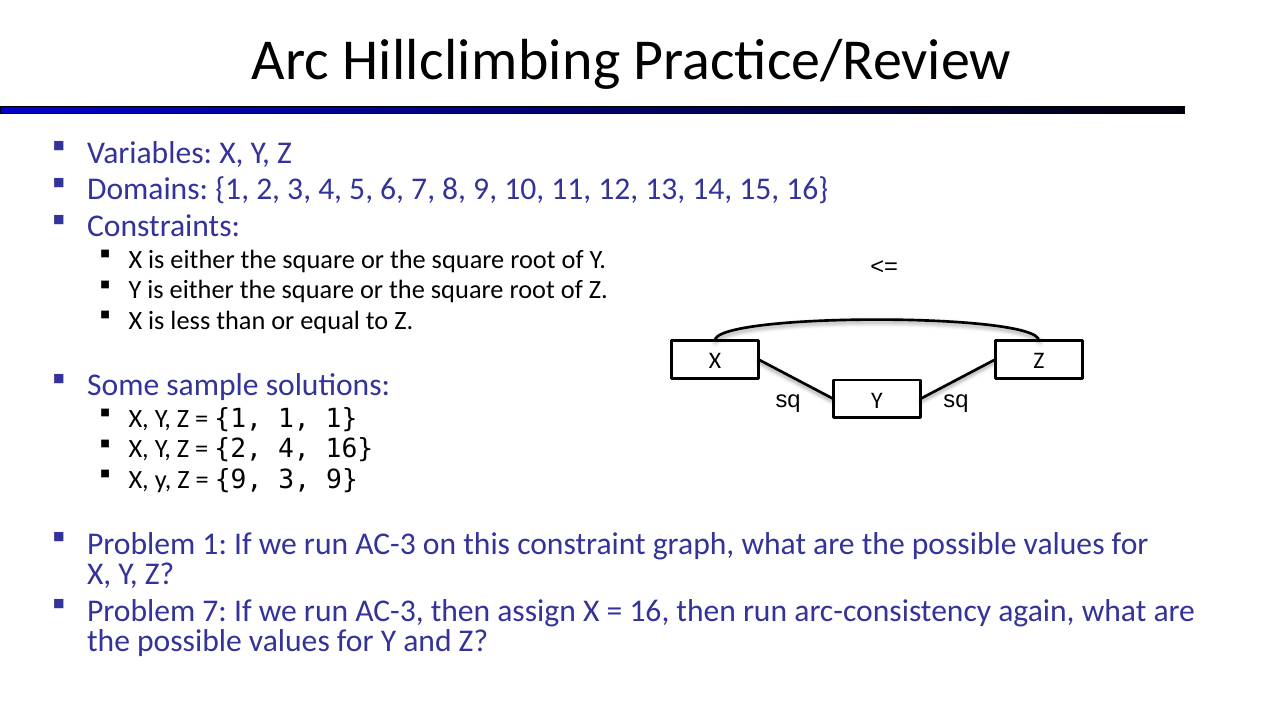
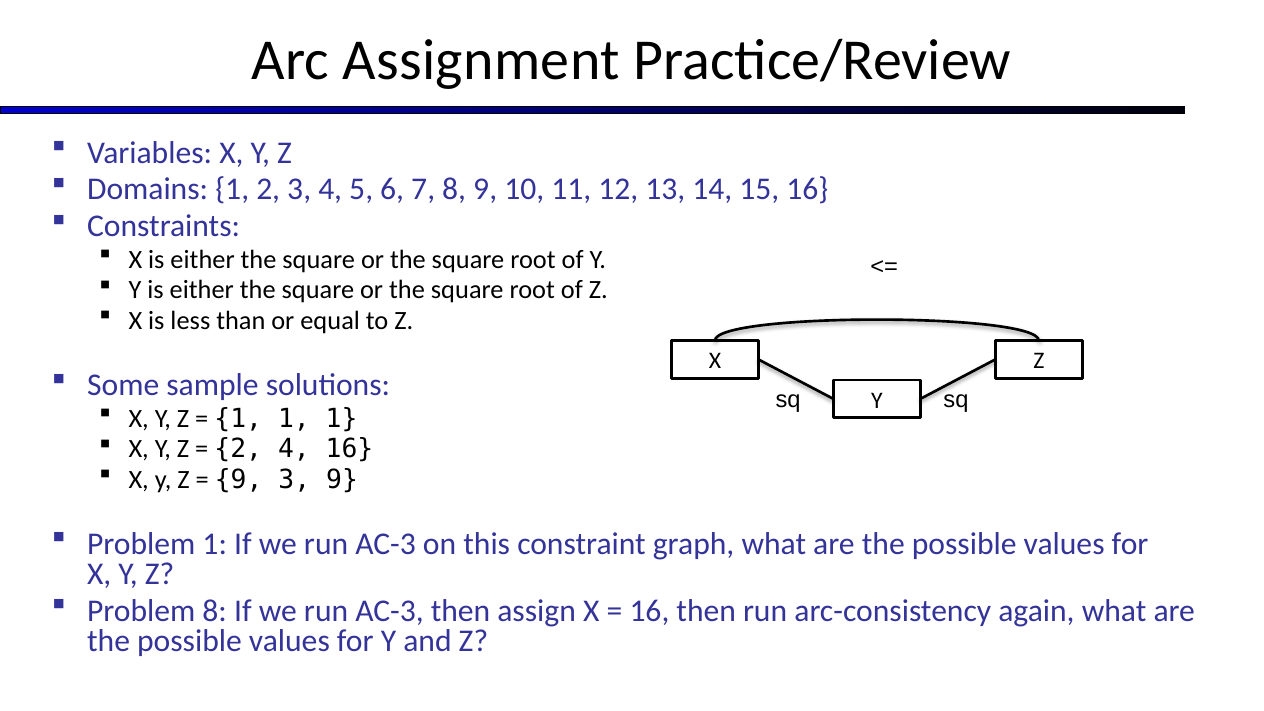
Hillclimbing: Hillclimbing -> Assignment (481, 61)
Problem 7: 7 -> 8 (215, 611)
